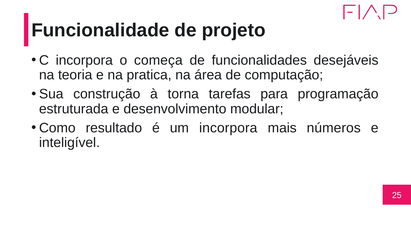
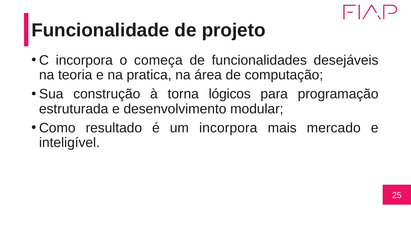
tarefas: tarefas -> lógicos (230, 94)
números: números -> mercado (334, 128)
